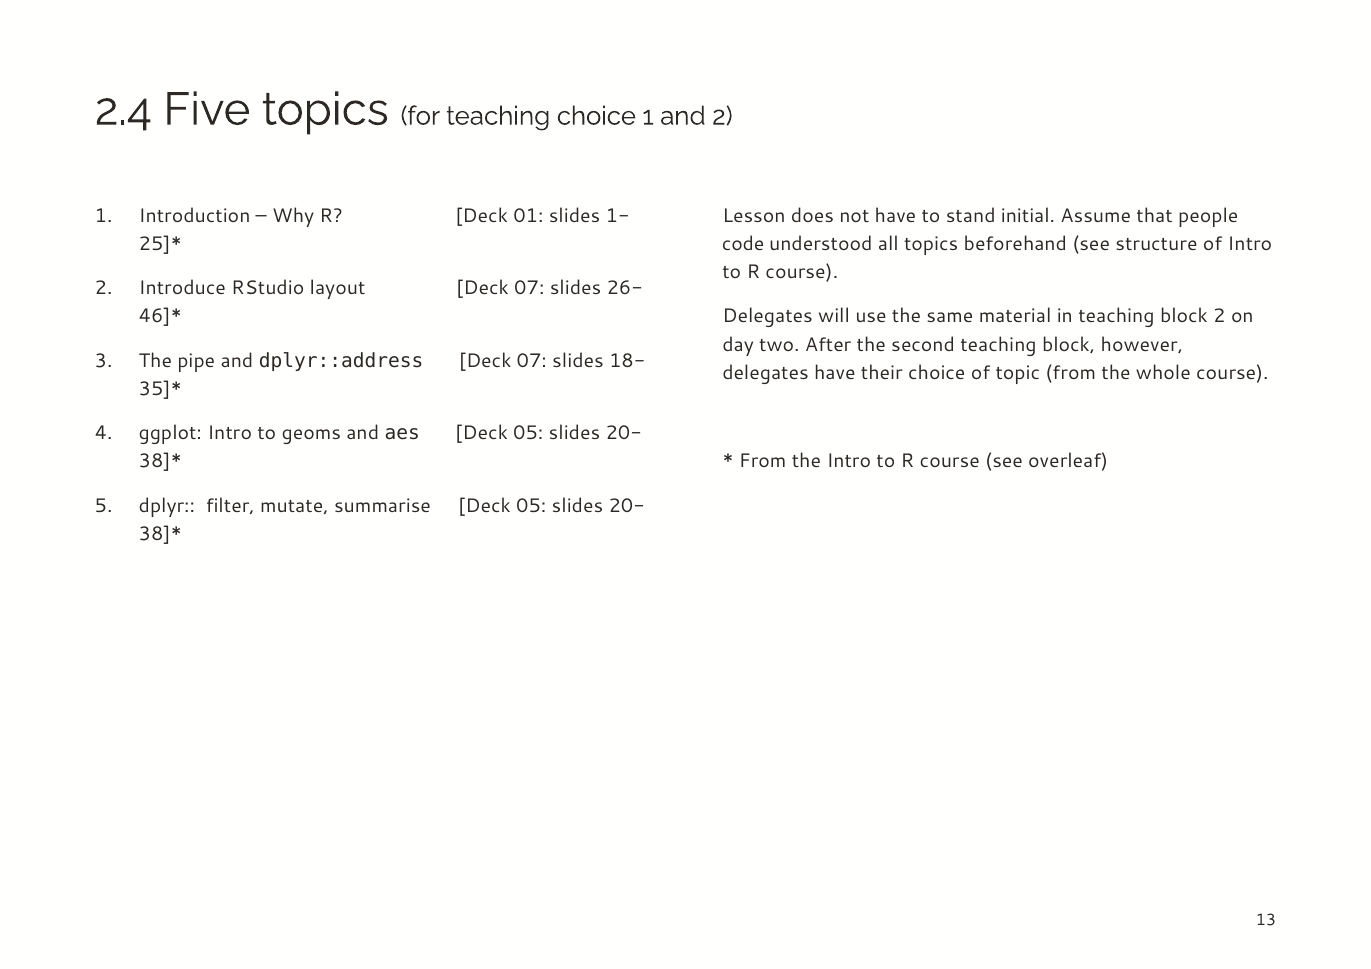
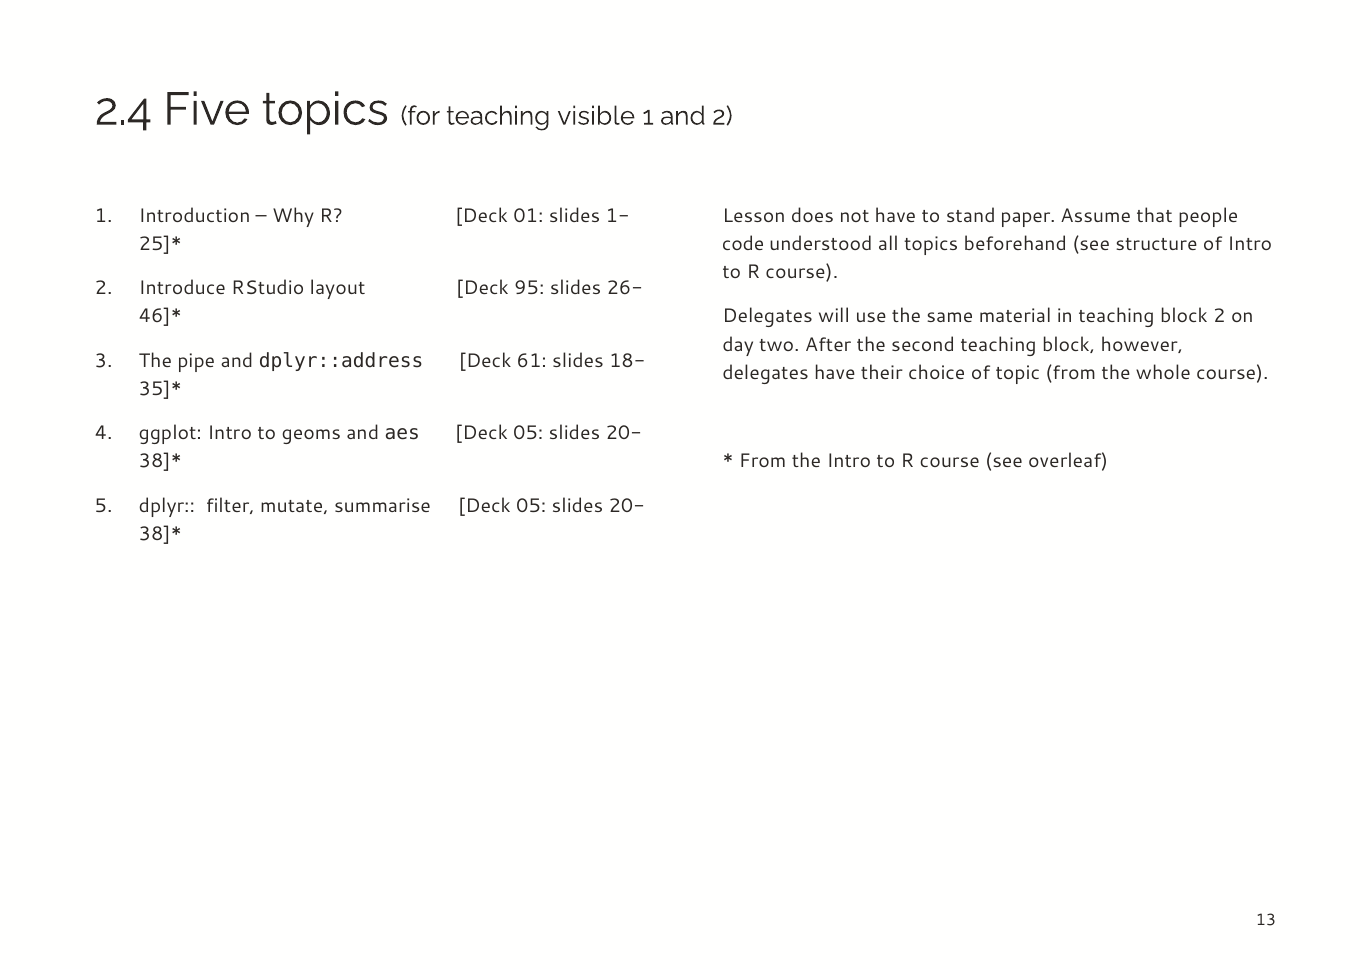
teaching choice: choice -> visible (596, 116)
initial: initial -> paper (1028, 216)
layout Deck 07: 07 -> 95 (529, 289)
07: 07 -> 61 (532, 361)
